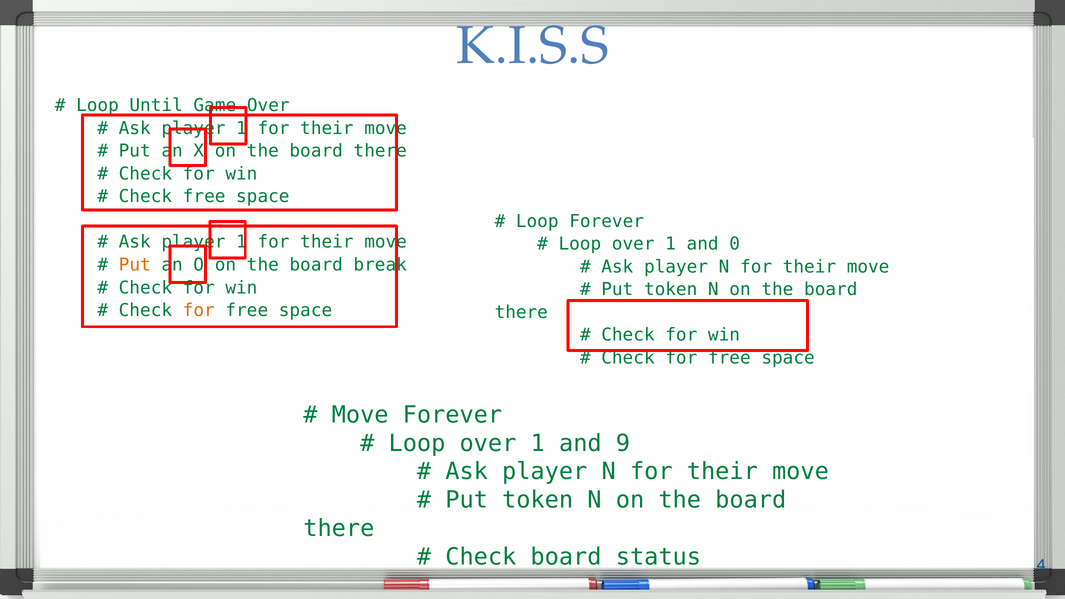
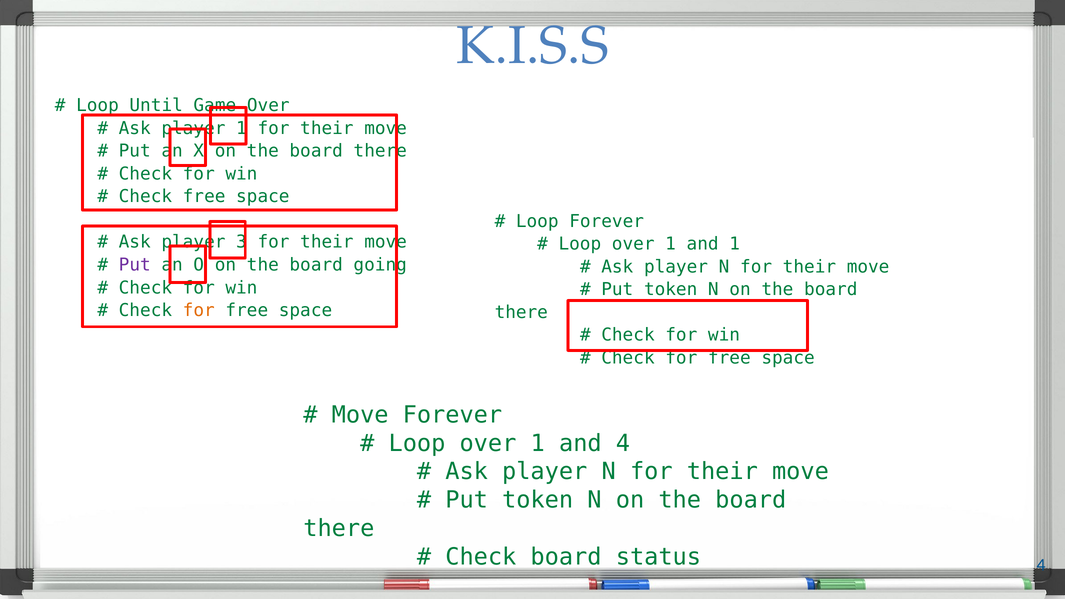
1: 1 -> 3 (241, 242)
and 0: 0 -> 1 (735, 244)
Put colour: orange -> purple (135, 265)
break: break -> going (380, 265)
and 9: 9 -> 4 (623, 443)
